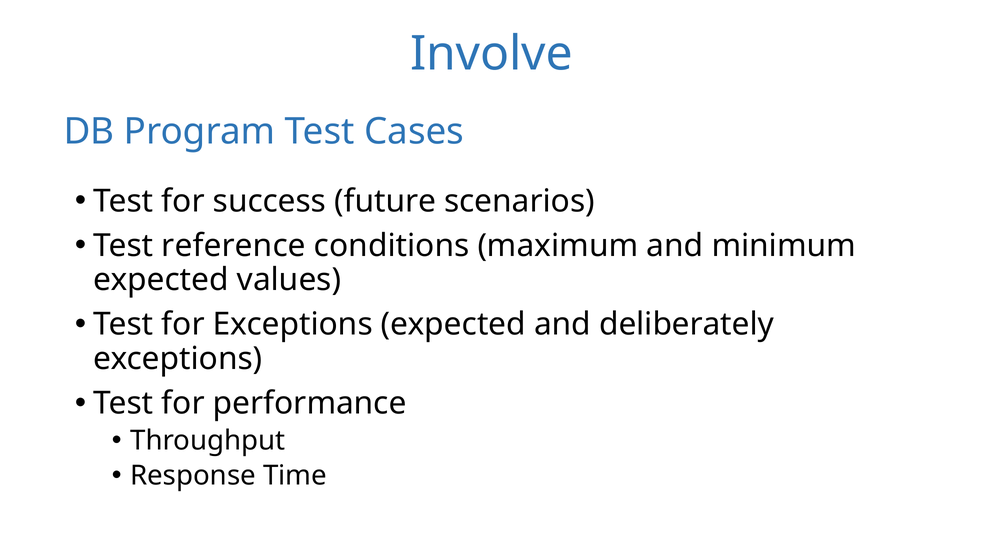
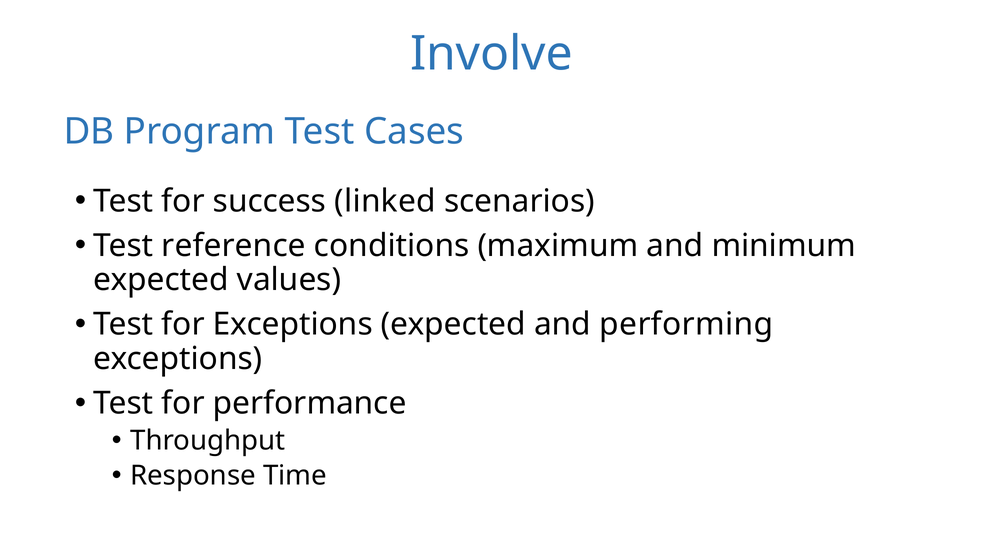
future: future -> linked (385, 201)
deliberately: deliberately -> performing (686, 324)
